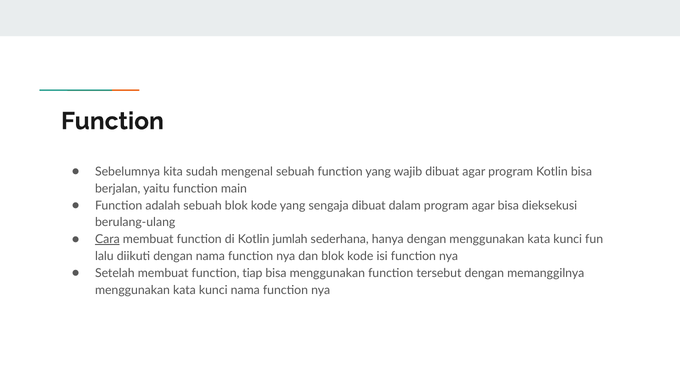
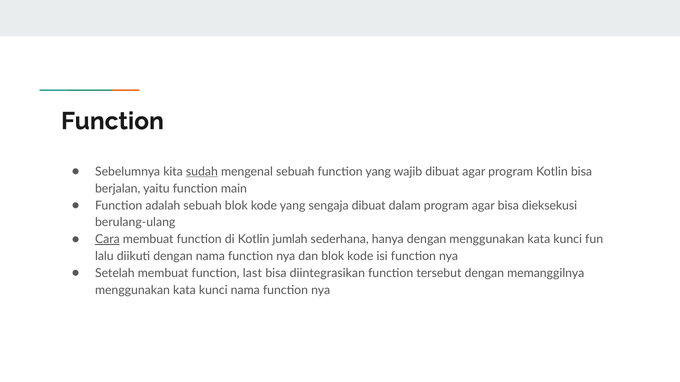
sudah underline: none -> present (202, 172)
tiap: tiap -> last (252, 274)
bisa menggunakan: menggunakan -> diintegrasikan (327, 274)
